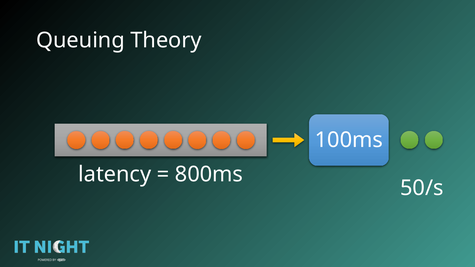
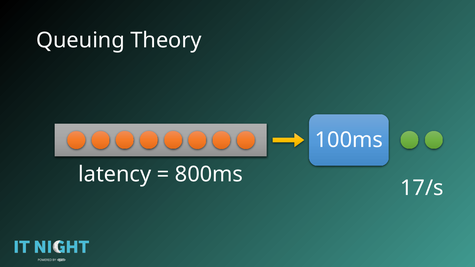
50/s: 50/s -> 17/s (422, 188)
